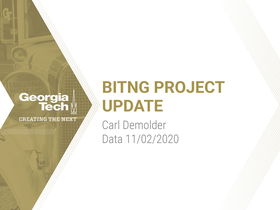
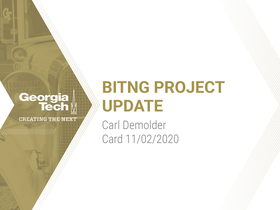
Data: Data -> Card (112, 139)
